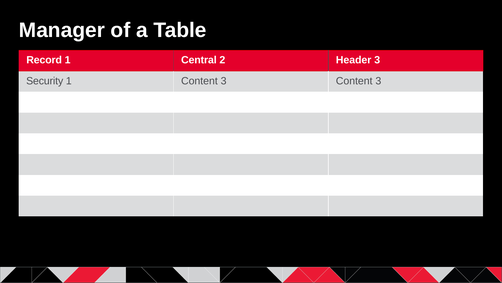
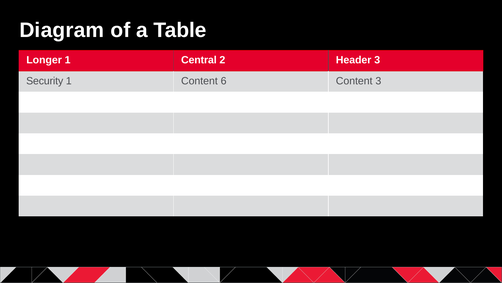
Manager: Manager -> Diagram (62, 30)
Record: Record -> Longer (44, 60)
1 Content 3: 3 -> 6 (224, 81)
